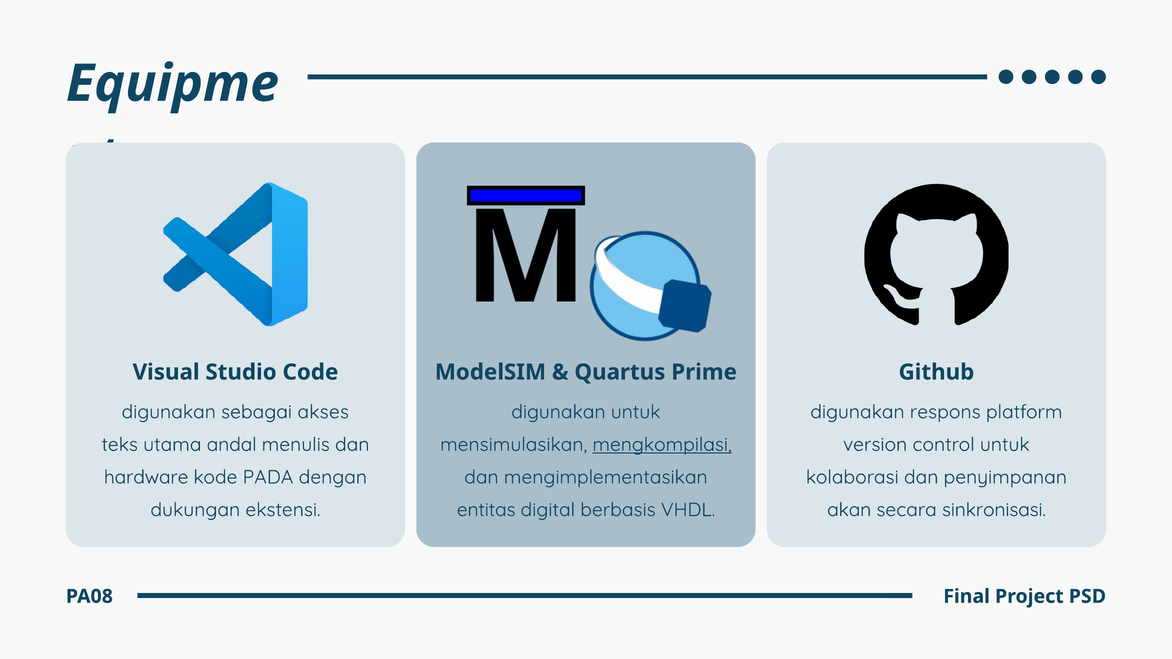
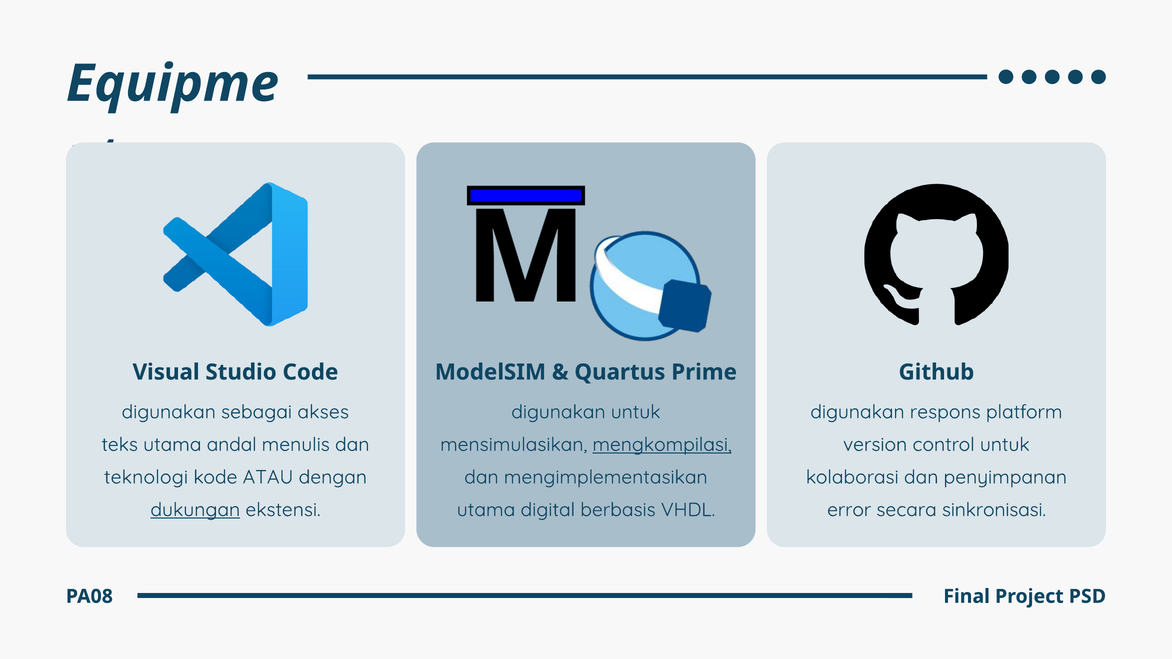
hardware: hardware -> teknologi (146, 477)
PADA: PADA -> ATAU (268, 477)
dukungan underline: none -> present (195, 510)
entitas: entitas -> utama (486, 510)
akan: akan -> error (849, 510)
